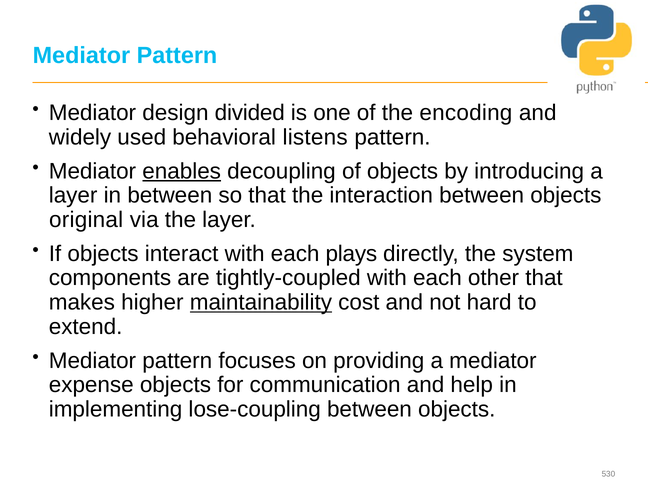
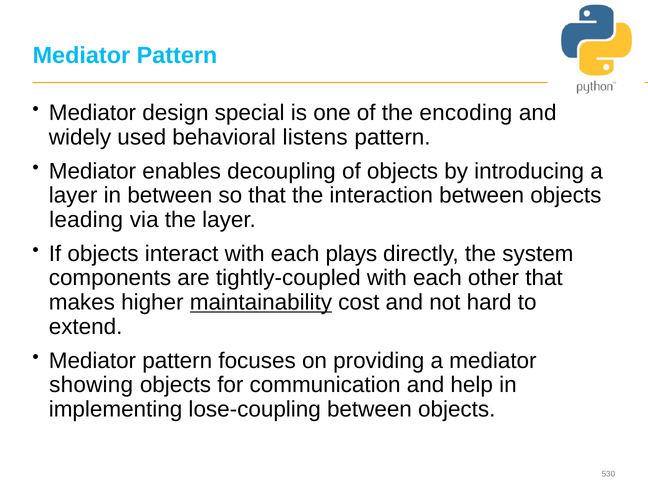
divided: divided -> special (250, 113)
enables underline: present -> none (182, 171)
original: original -> leading (86, 220)
expense: expense -> showing (91, 385)
